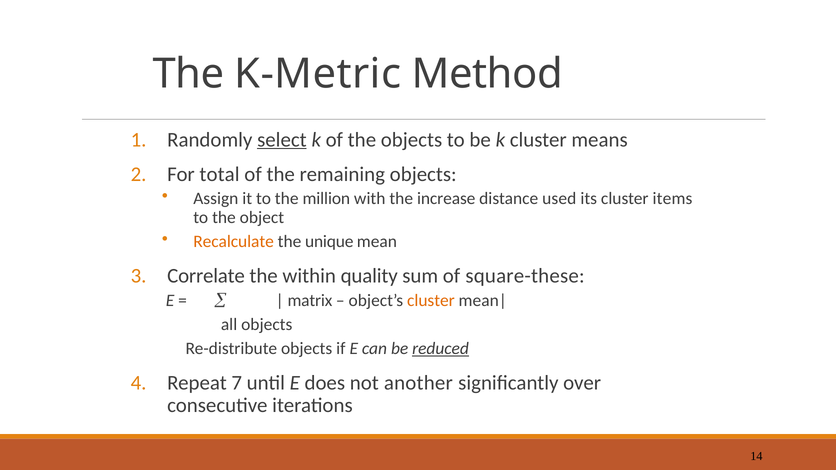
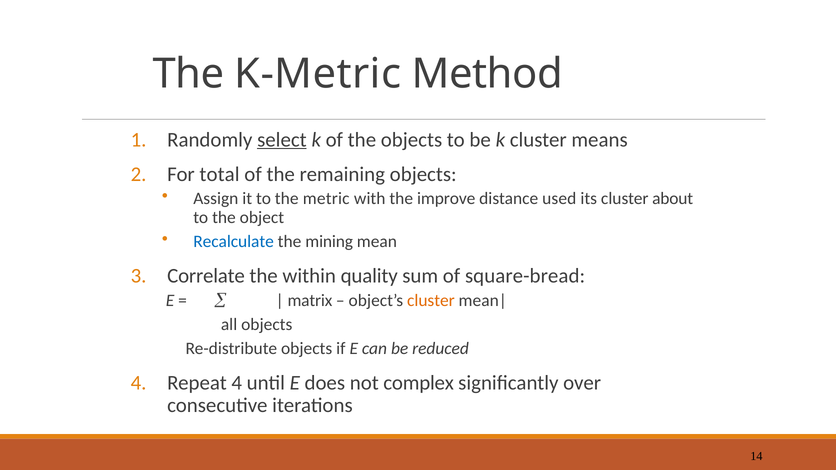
million: million -> metric (326, 199)
increase: increase -> improve (446, 199)
items: items -> about (673, 199)
Recalculate colour: orange -> blue (234, 242)
unique: unique -> mining (329, 242)
square-these: square-these -> square-bread (525, 276)
reduced underline: present -> none (441, 349)
Repeat 7: 7 -> 4 (237, 383)
another: another -> complex (419, 383)
